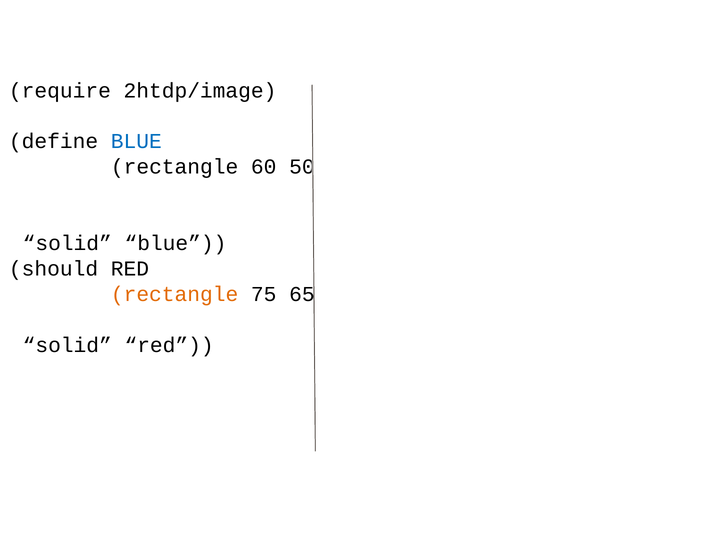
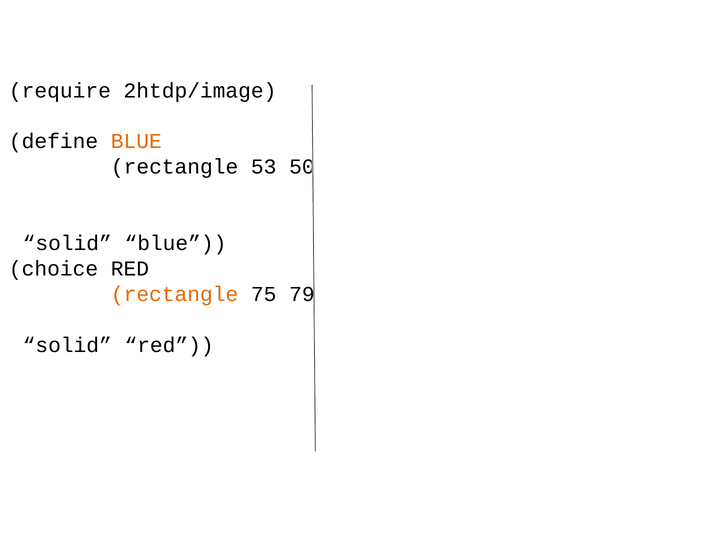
BLUE colour: blue -> orange (136, 141)
60: 60 -> 53 (264, 167)
should: should -> choice (54, 269)
65: 65 -> 79 (302, 294)
